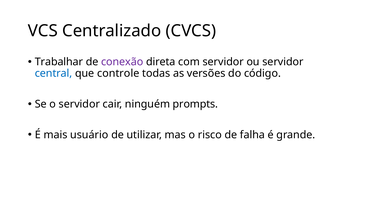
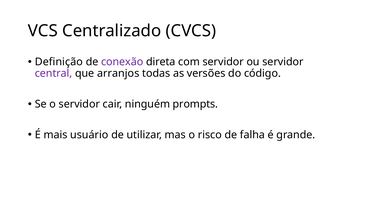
Trabalhar: Trabalhar -> Definição (59, 62)
central colour: blue -> purple (54, 74)
controle: controle -> arranjos (118, 74)
